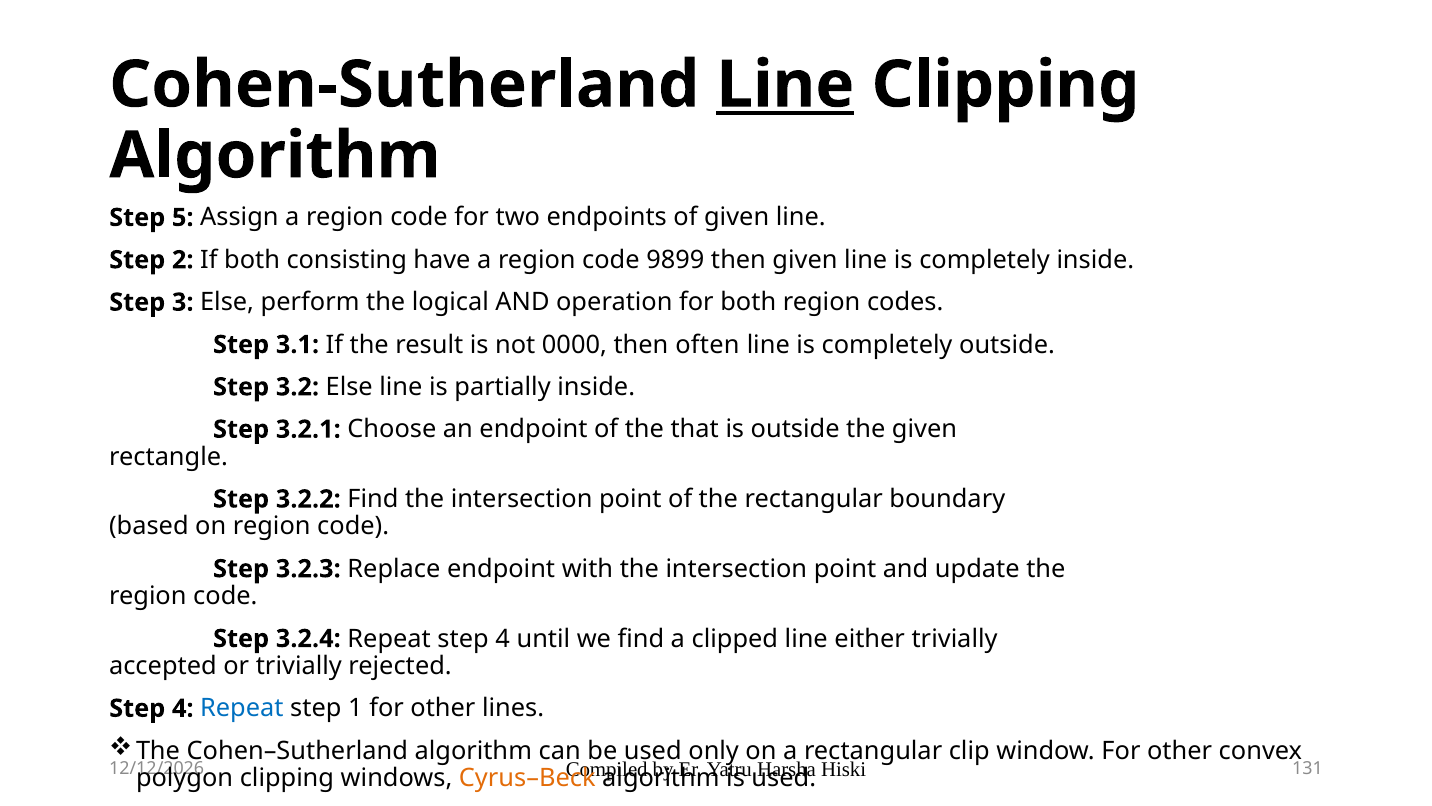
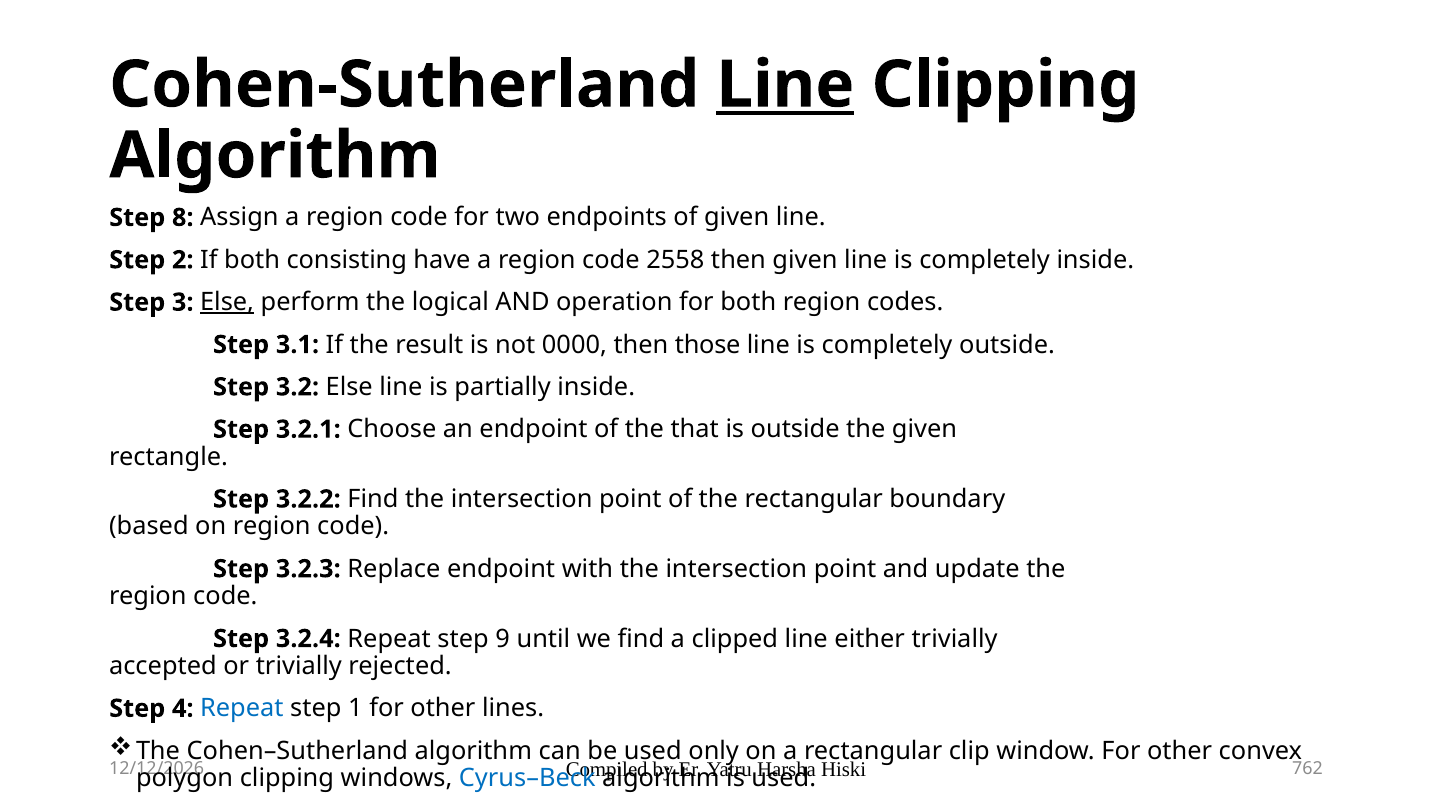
5: 5 -> 8 (183, 217)
9899: 9899 -> 2558 (675, 260)
Else underline: none -> present (227, 302)
often: often -> those (708, 344)
Repeat step 4: 4 -> 9 (503, 638)
131: 131 -> 762 (1307, 768)
Cyrus–Beck colour: orange -> blue (527, 778)
